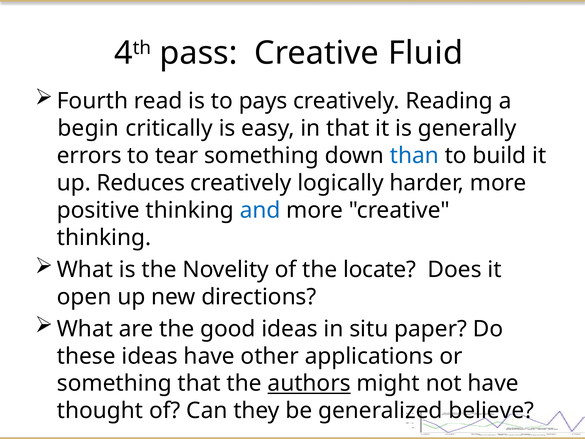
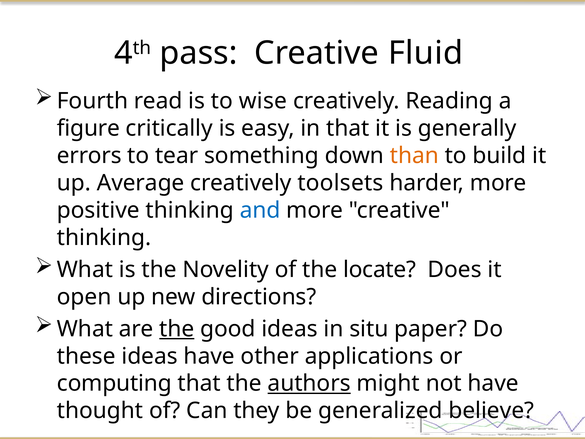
pays: pays -> wise (263, 101)
begin: begin -> figure (88, 128)
than colour: blue -> orange (414, 156)
Reduces: Reduces -> Average (141, 183)
logically: logically -> toolsets (340, 183)
the underline: none -> present (177, 329)
something: something -> computing (114, 383)
